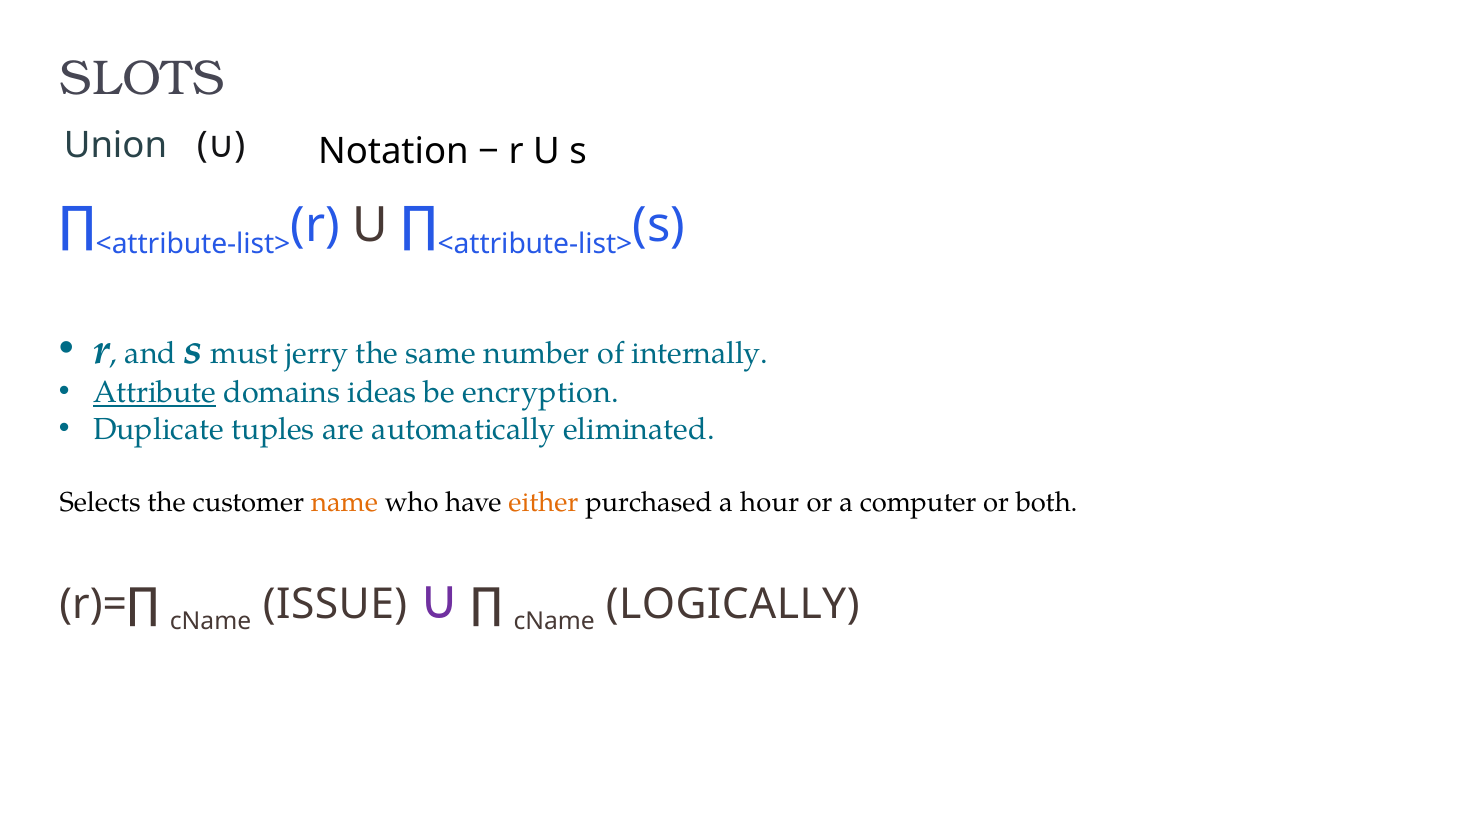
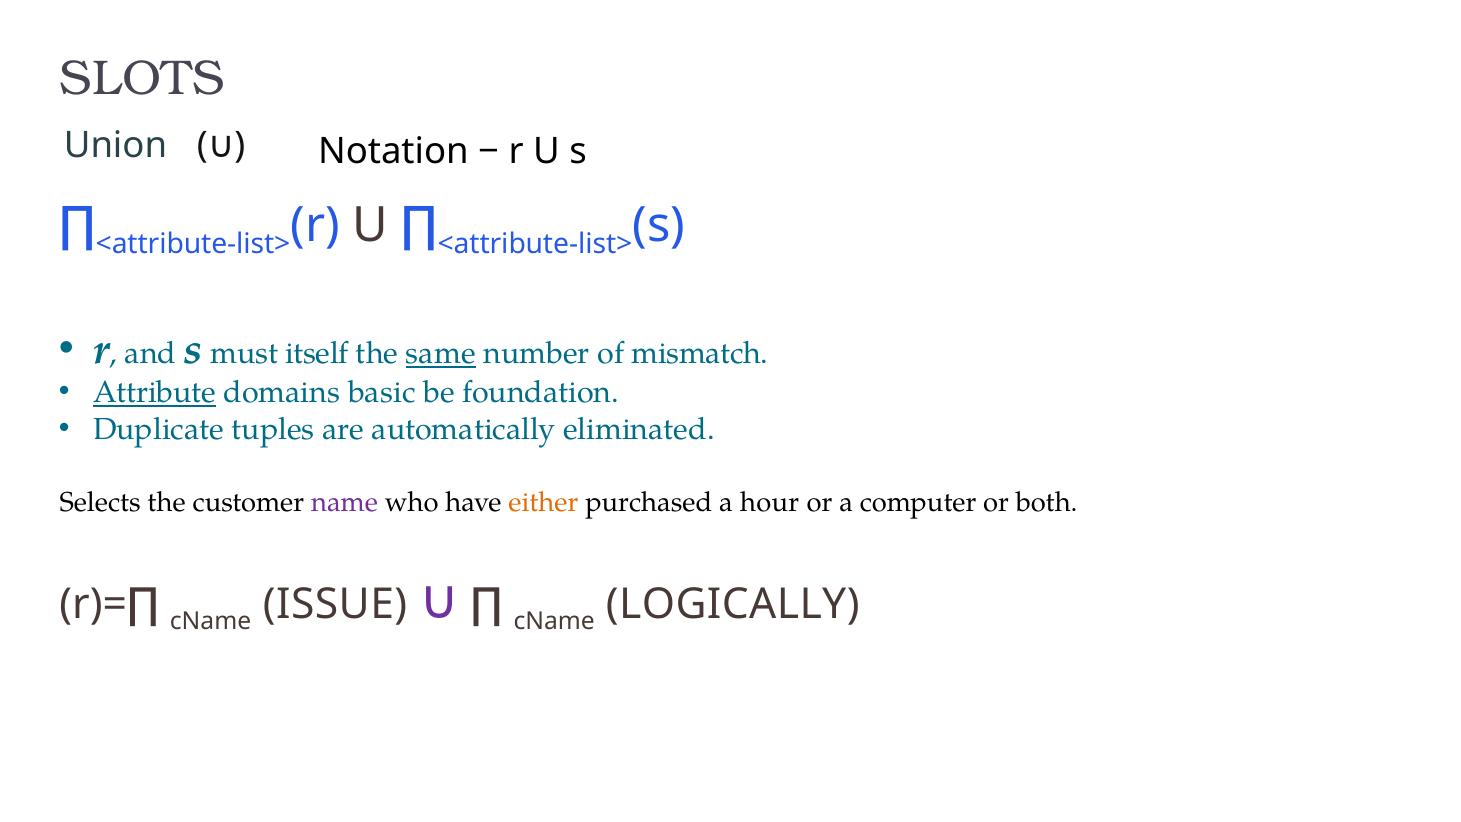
jerry: jerry -> itself (317, 353)
same underline: none -> present (441, 353)
internally: internally -> mismatch (700, 353)
ideas: ideas -> basic (382, 392)
encryption: encryption -> foundation (541, 392)
name colour: orange -> purple (345, 503)
